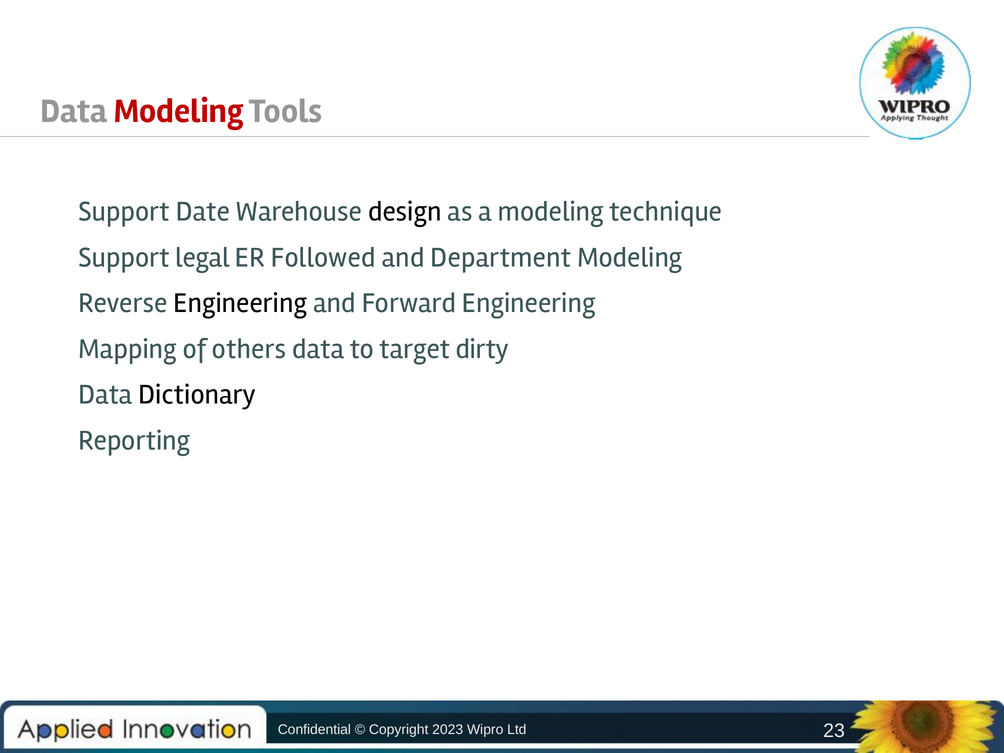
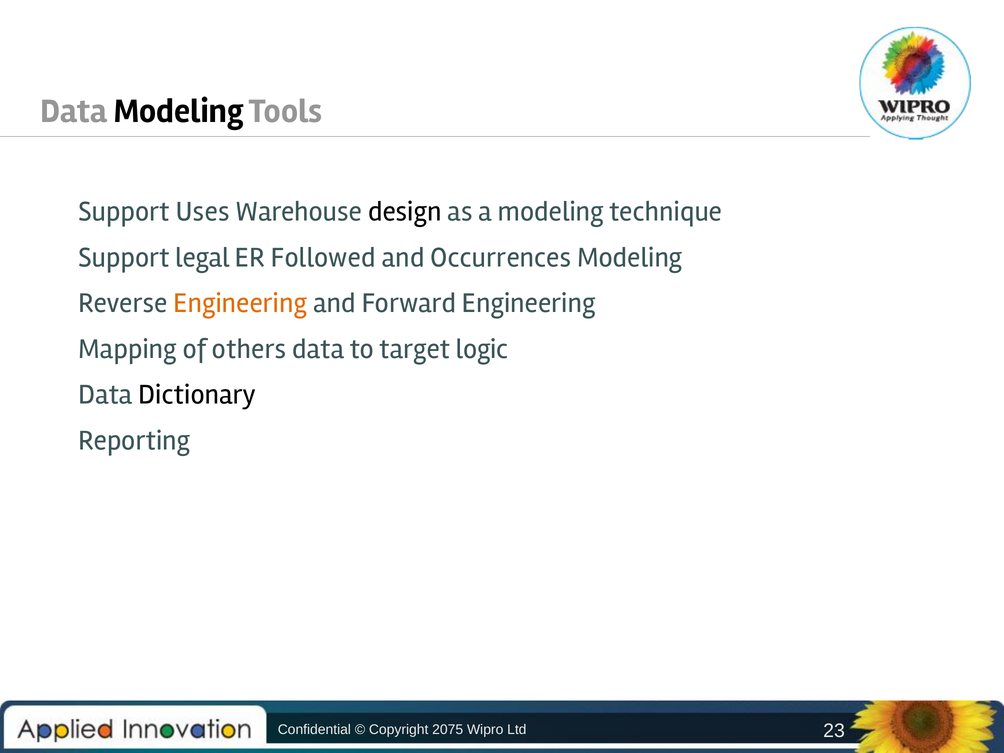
Modeling colour: red -> black (179, 111)
Date: Date -> Uses (203, 212)
Department: Department -> Occurrences (501, 257)
Engineering colour: black -> orange (240, 303)
dirty: dirty -> logic (482, 349)
2023: 2023 -> 2075 (448, 730)
